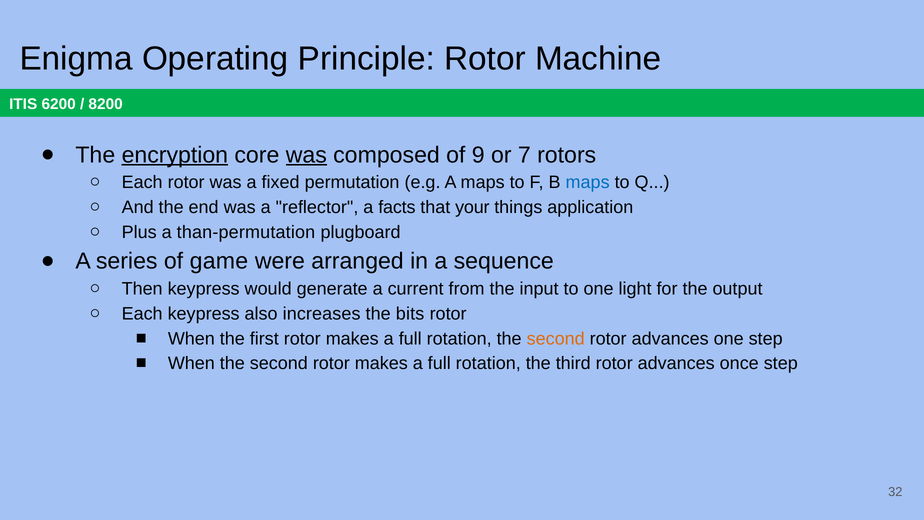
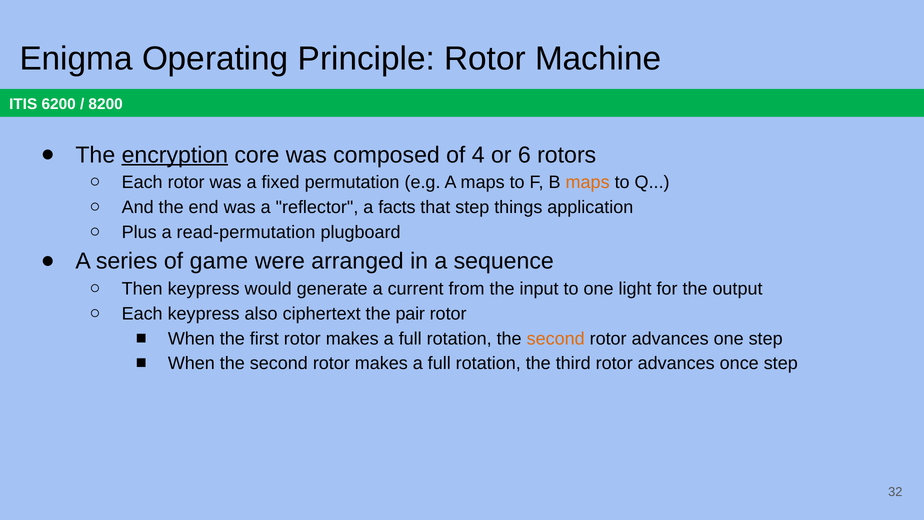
was underline: present -> none (306, 155)
9: 9 -> 4 (478, 155)
7: 7 -> 6 (524, 155)
maps colour: blue -> orange (588, 182)
that your: your -> step (472, 207)
than-permutation: than-permutation -> read-permutation (246, 232)
increases: increases -> ciphertext (322, 314)
bits: bits -> pair (410, 314)
